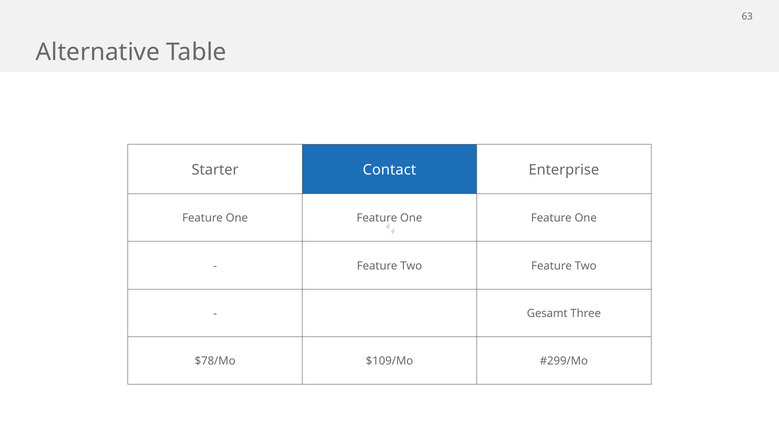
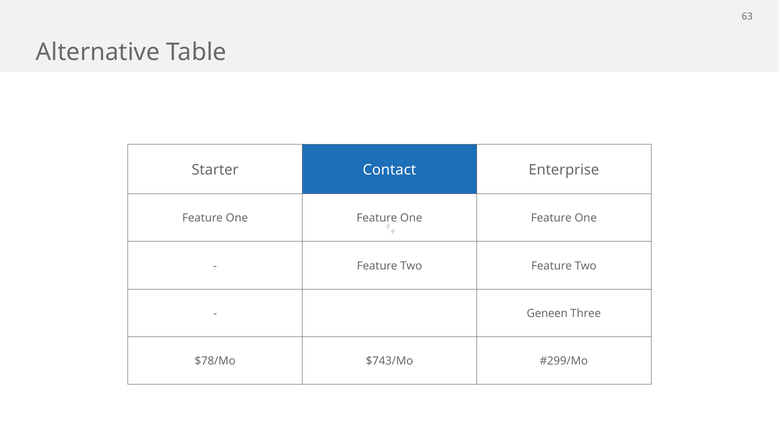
Gesamt: Gesamt -> Geneen (547, 314)
$109/Mo: $109/Mo -> $743/Mo (389, 361)
